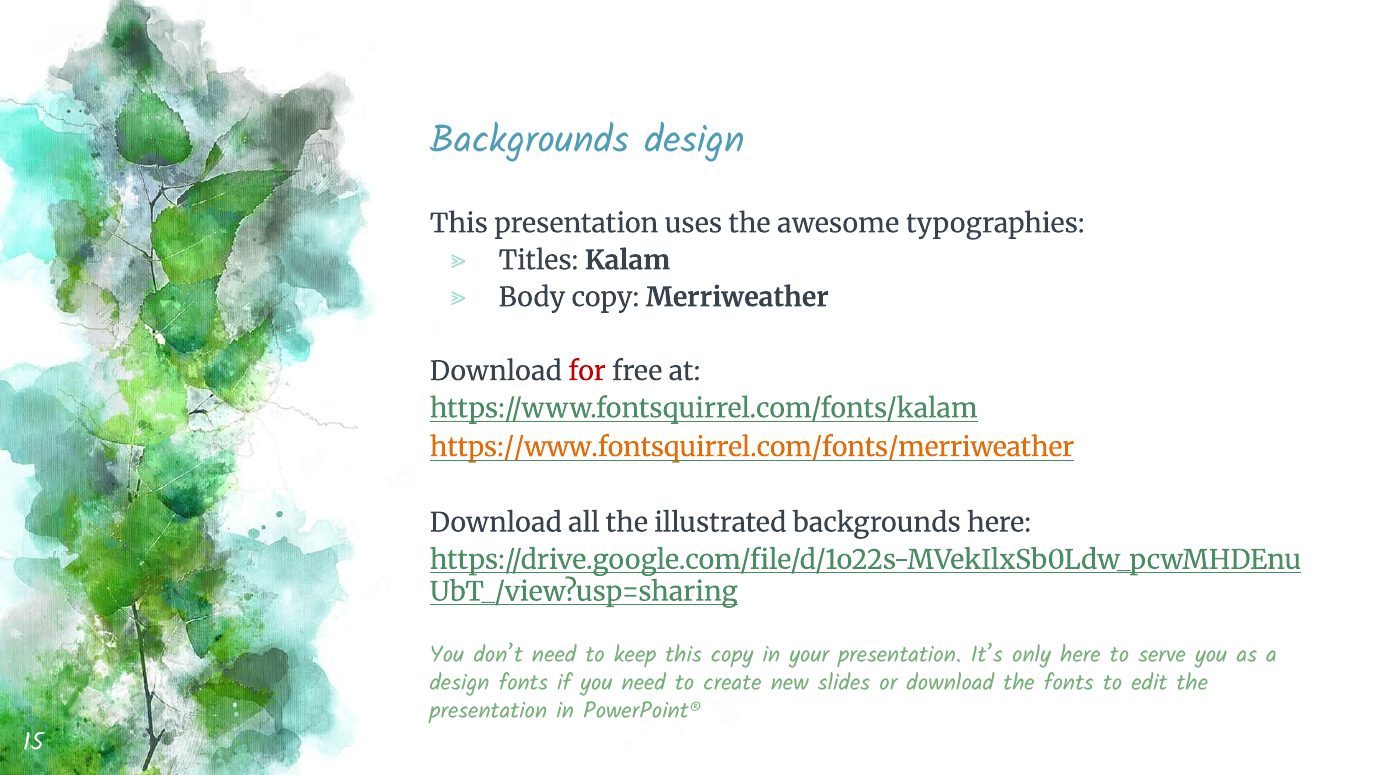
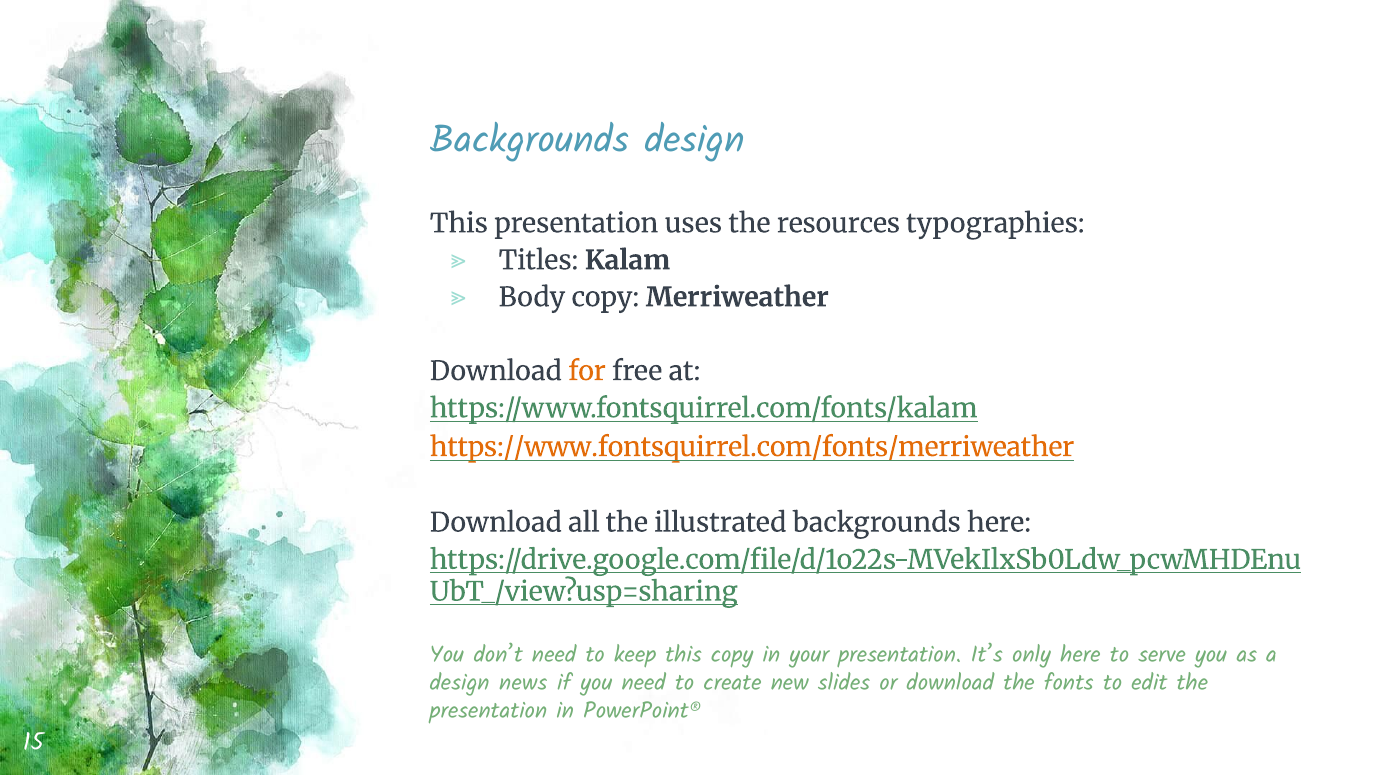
awesome: awesome -> resources (838, 223)
for colour: red -> orange (587, 371)
design fonts: fonts -> news (523, 683)
